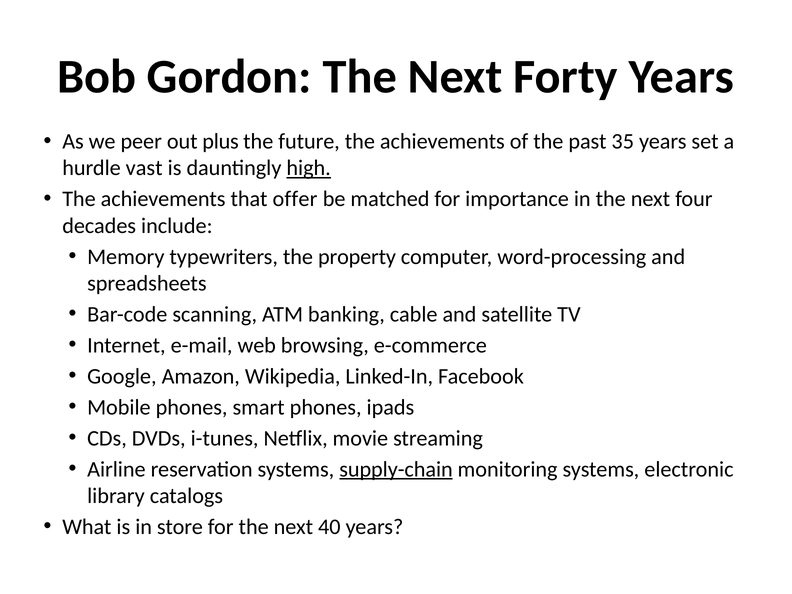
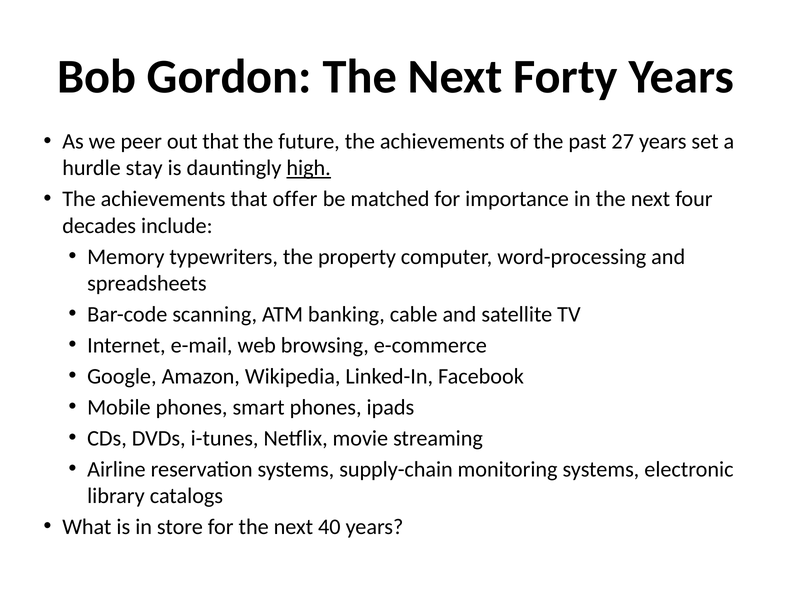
out plus: plus -> that (221, 142)
35: 35 -> 27 (623, 142)
vast: vast -> stay (144, 168)
supply-chain underline: present -> none (396, 469)
